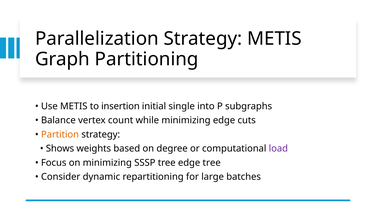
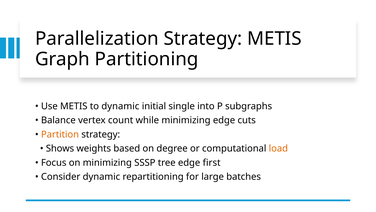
to insertion: insertion -> dynamic (120, 106)
load colour: purple -> orange (278, 148)
edge tree: tree -> first (212, 162)
